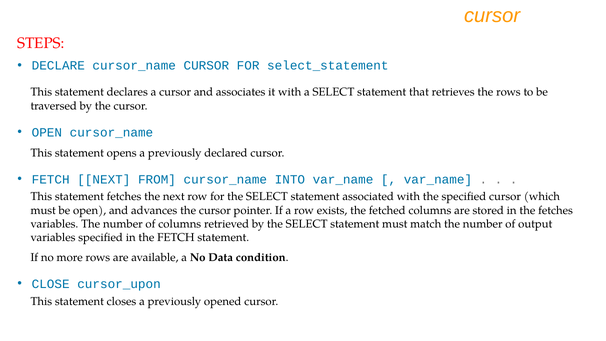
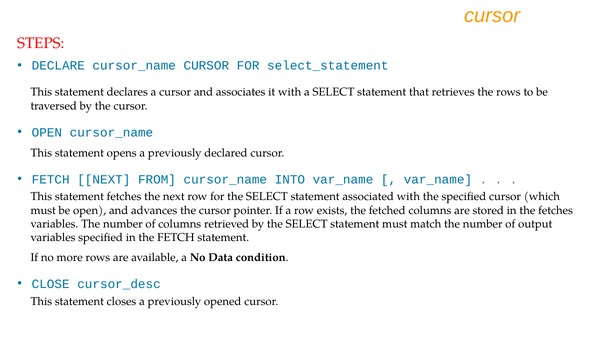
cursor_upon: cursor_upon -> cursor_desc (119, 284)
